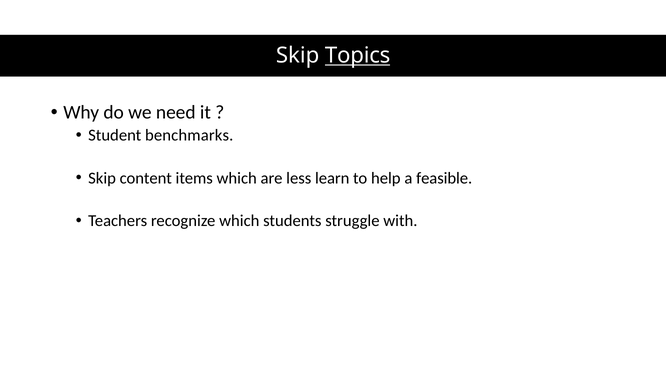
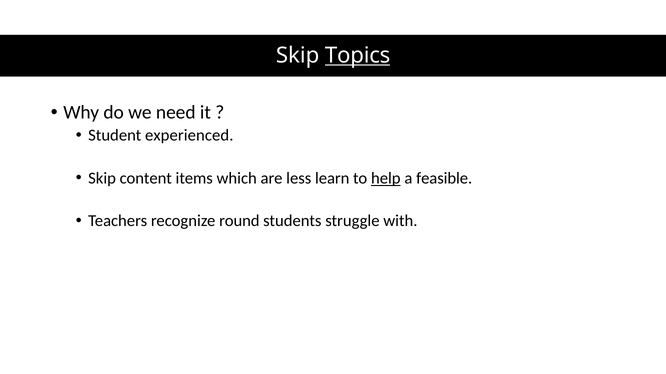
benchmarks: benchmarks -> experienced (189, 136)
help underline: none -> present (386, 178)
recognize which: which -> round (239, 221)
